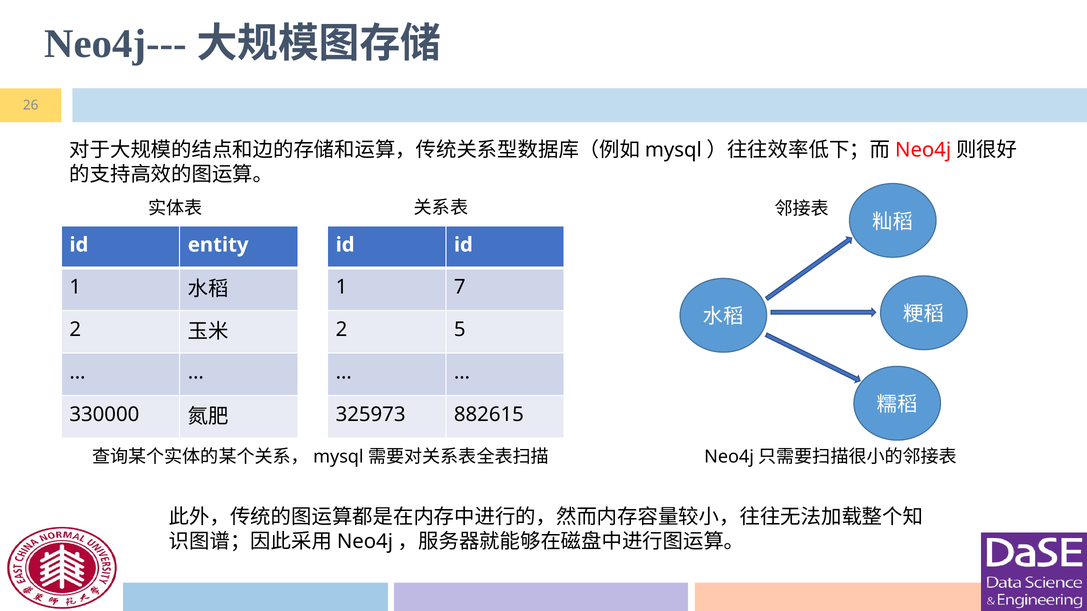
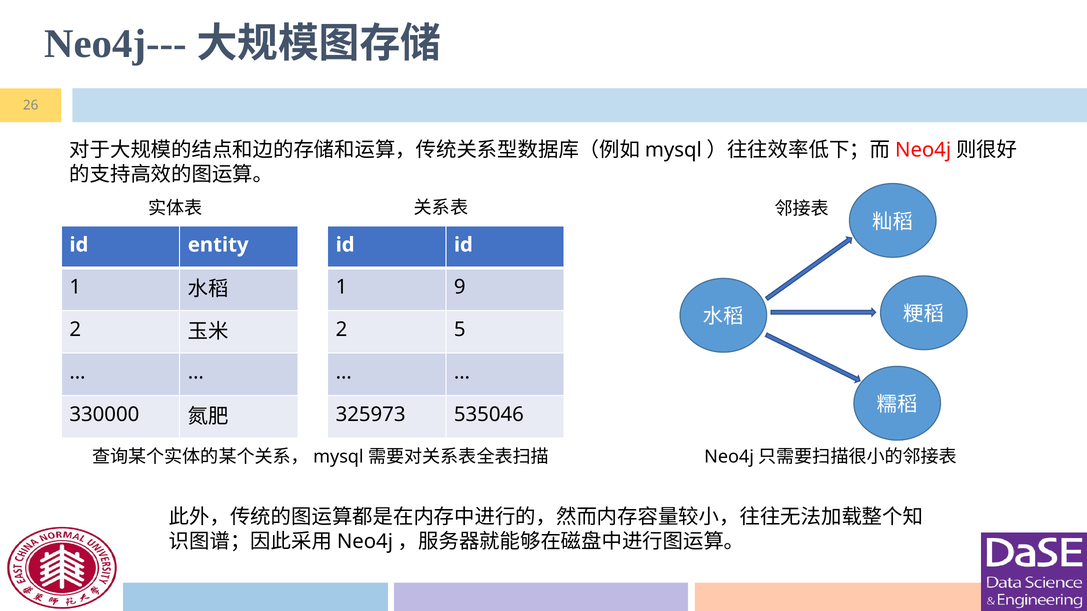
7: 7 -> 9 (460, 287)
882615: 882615 -> 535046 (489, 415)
